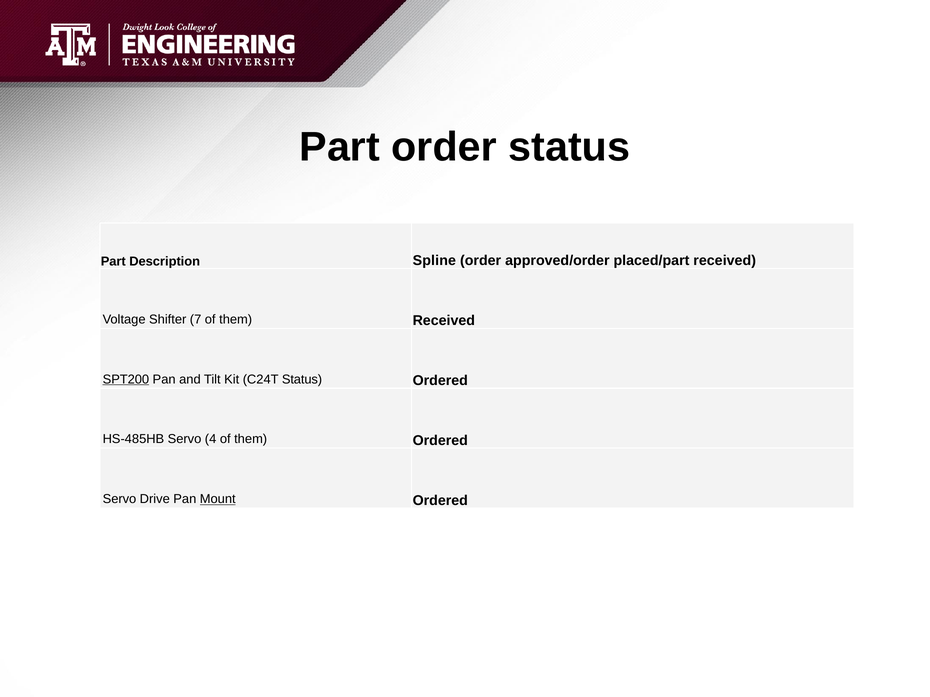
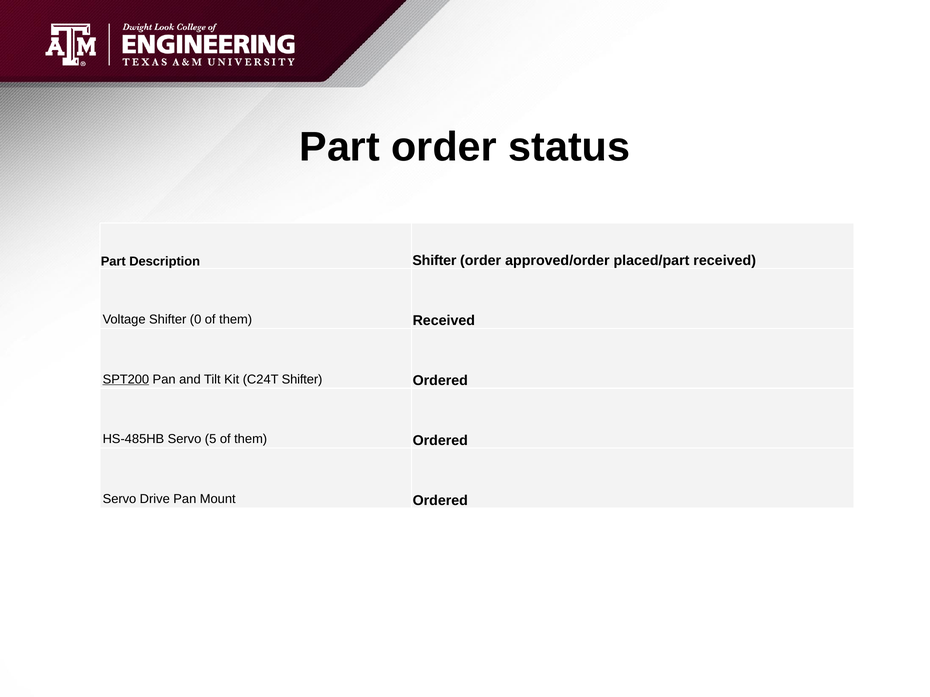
Description Spline: Spline -> Shifter (434, 261)
7: 7 -> 0 (196, 320)
C24T Status: Status -> Shifter (302, 380)
4: 4 -> 5 (211, 440)
Mount underline: present -> none (218, 500)
